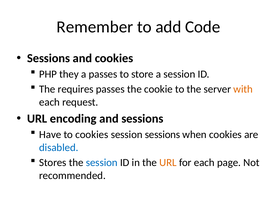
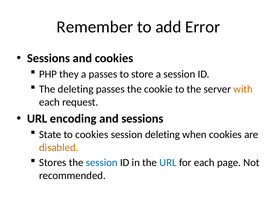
Code: Code -> Error (203, 27)
The requires: requires -> deleting (76, 89)
Have: Have -> State (50, 134)
session sessions: sessions -> deleting (163, 134)
disabled colour: blue -> orange (59, 147)
URL colour: orange -> blue (168, 162)
